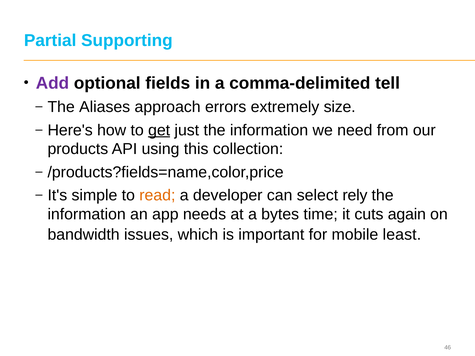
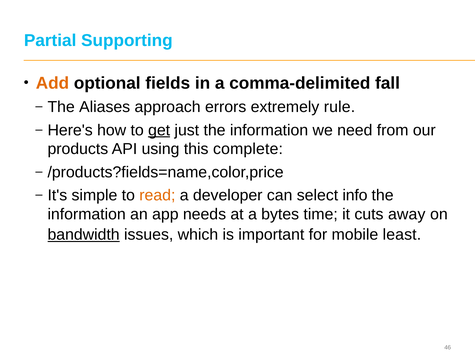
Add colour: purple -> orange (52, 83)
tell: tell -> fall (388, 83)
size: size -> rule (339, 107)
collection: collection -> complete (248, 149)
rely: rely -> info (355, 195)
again: again -> away (407, 214)
bandwidth underline: none -> present (84, 235)
